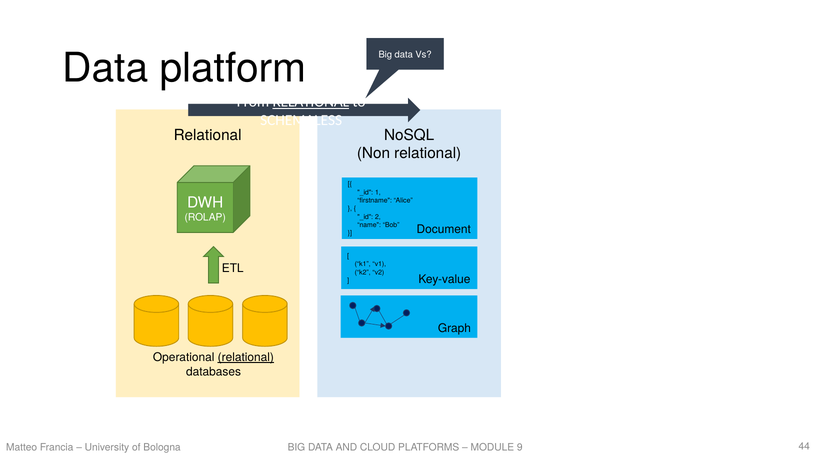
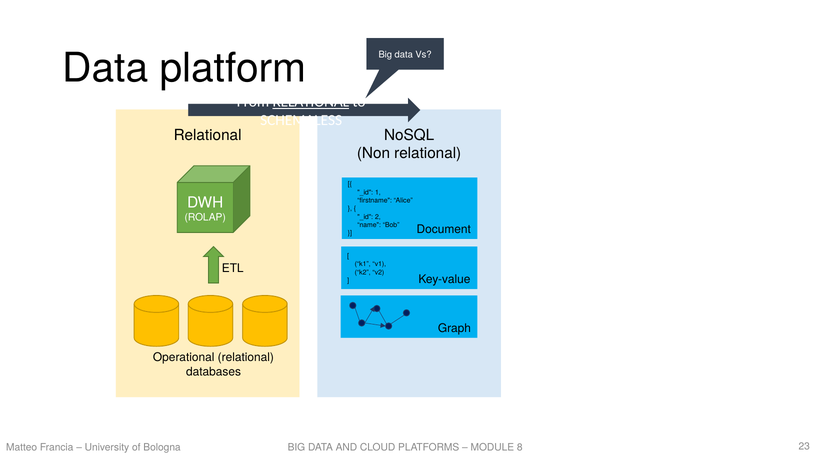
relational underline: present -> none (246, 357)
9: 9 -> 8 (520, 447)
44: 44 -> 23 (804, 446)
